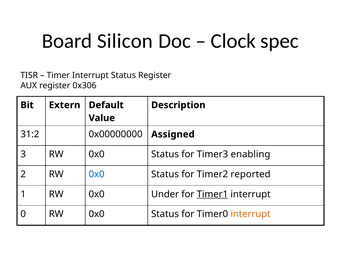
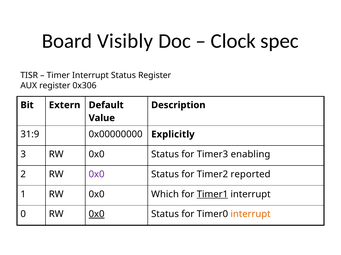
Silicon: Silicon -> Visibly (125, 41)
31:2: 31:2 -> 31:9 (30, 135)
Assigned: Assigned -> Explicitly (173, 135)
0x0 colour: blue -> purple (97, 175)
Under: Under -> Which (165, 195)
0x0 underline: none -> present (97, 215)
